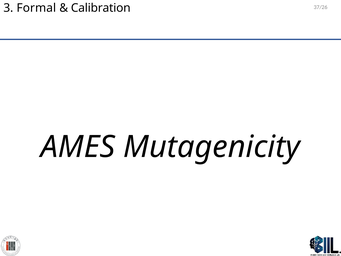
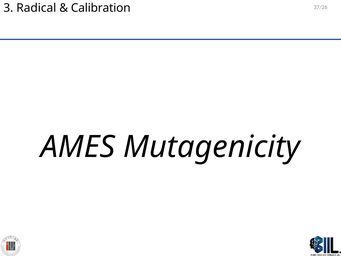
Formal: Formal -> Radical (36, 8)
